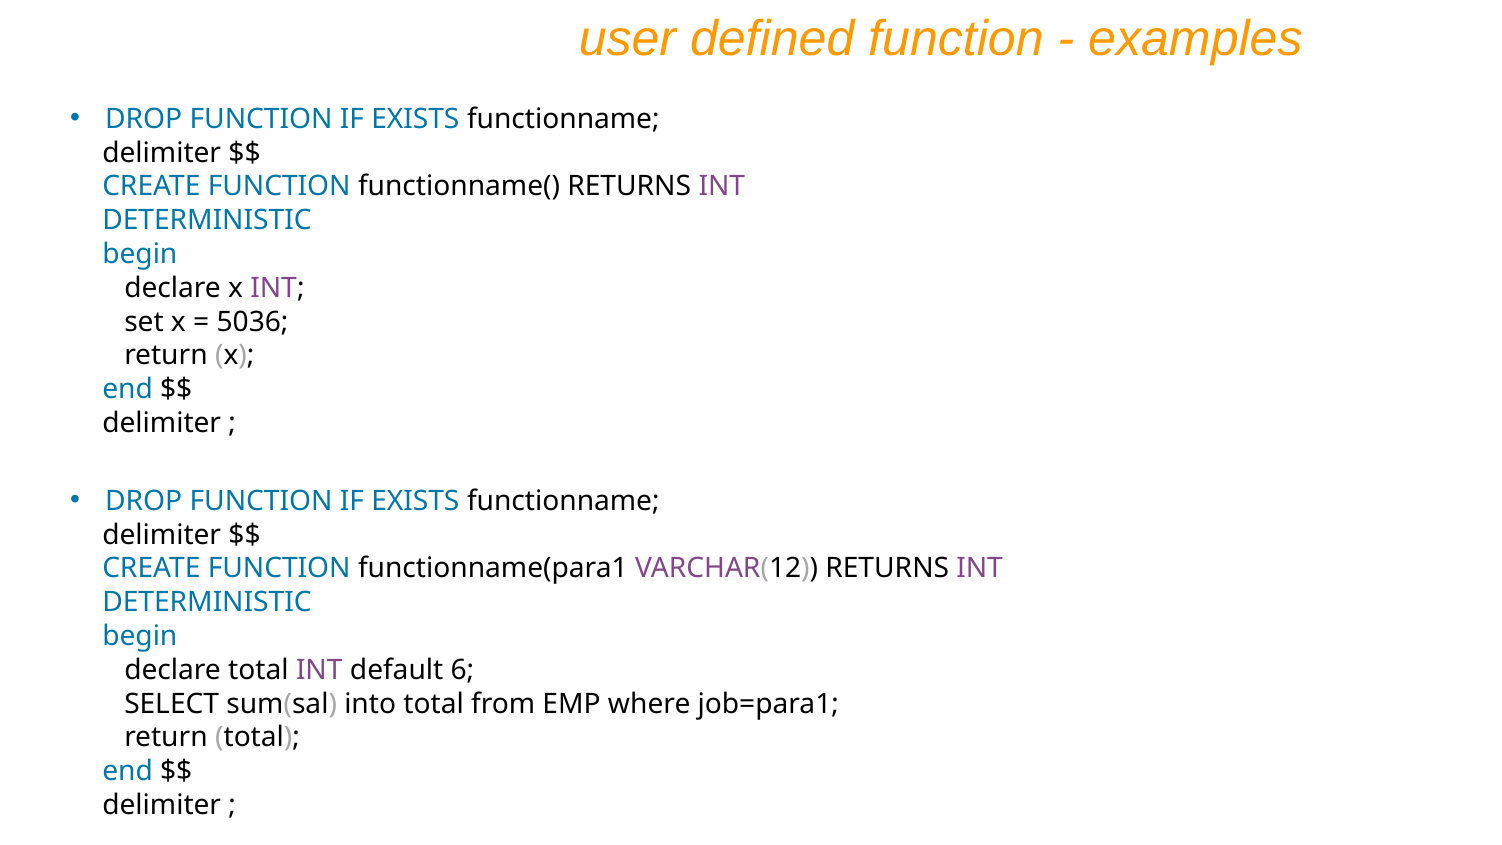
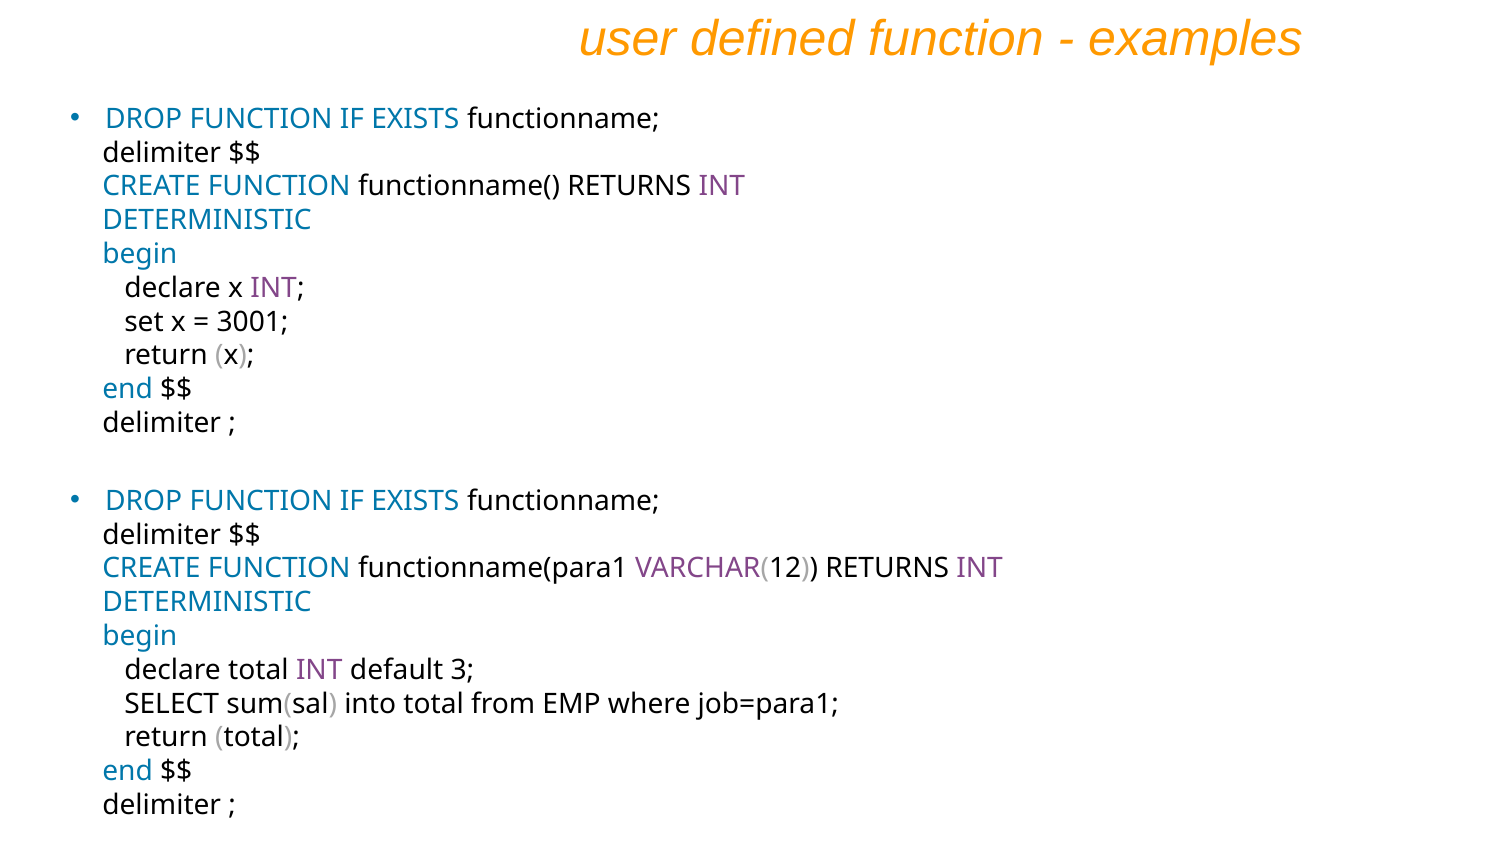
5036: 5036 -> 3001 (253, 322)
6: 6 -> 3 (462, 670)
